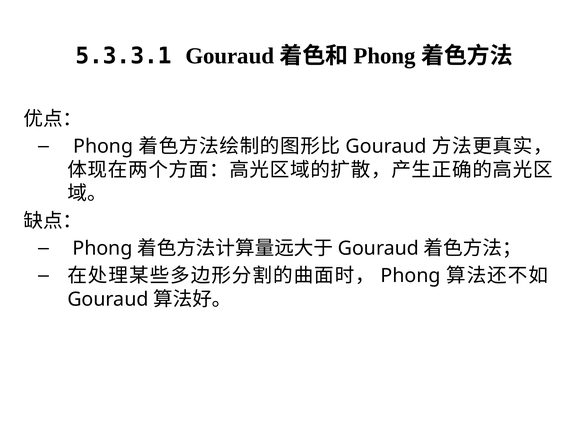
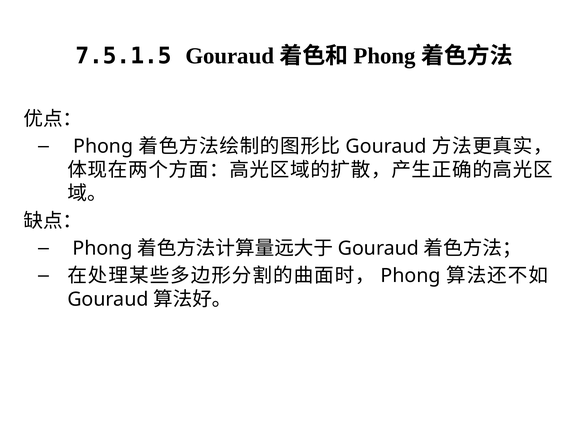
5.3.3.1: 5.3.3.1 -> 7.5.1.5 (124, 56)
